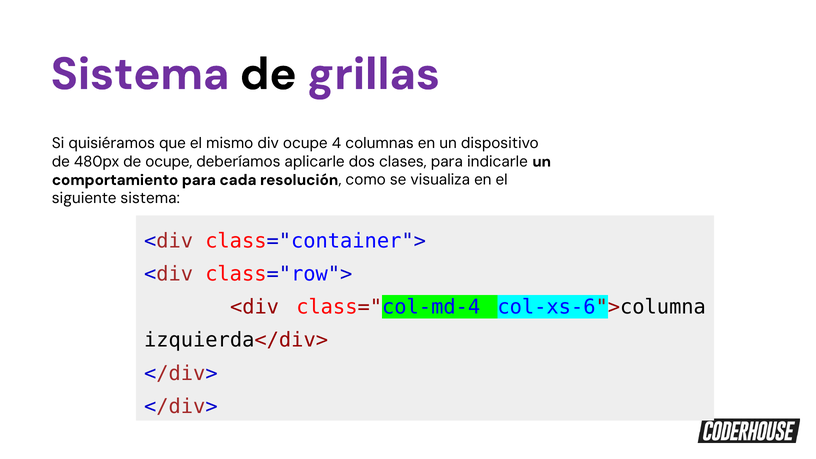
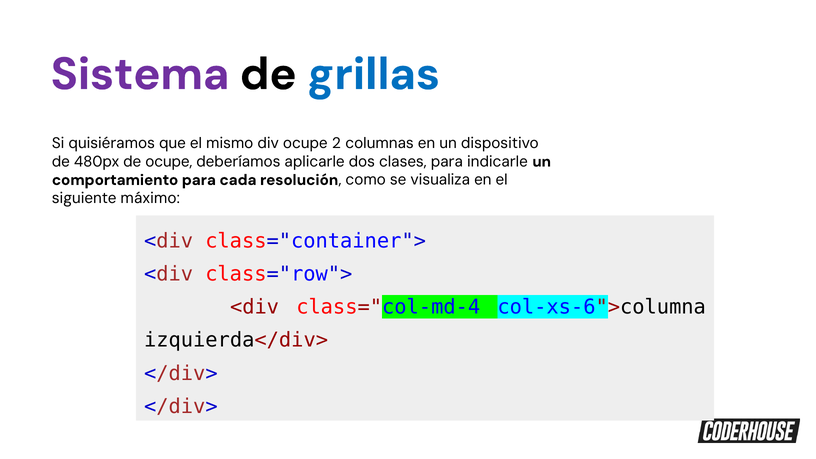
grillas colour: purple -> blue (374, 74)
4: 4 -> 2 (336, 143)
siguiente sistema: sistema -> máximo (150, 198)
